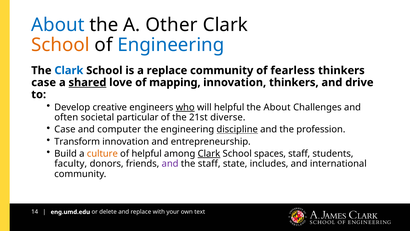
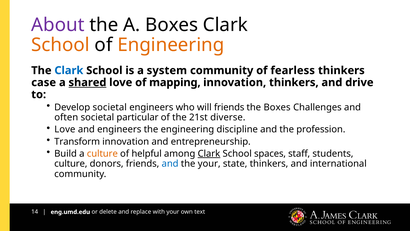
About colour: blue -> purple (58, 25)
A Other: Other -> Boxes (172, 25)
Engineering colour: blue -> orange (171, 45)
a replace: replace -> system (167, 70)
Develop creative: creative -> societal (110, 107)
who underline: present -> none (185, 107)
will helpful: helpful -> friends (229, 107)
the About: About -> Boxes (277, 107)
Case: Case -> Love (65, 129)
and computer: computer -> engineers (119, 129)
discipline underline: present -> none (237, 129)
faculty: faculty -> culture (71, 164)
and colour: purple -> blue (170, 164)
the staff: staff -> your (209, 164)
state includes: includes -> thinkers (269, 164)
